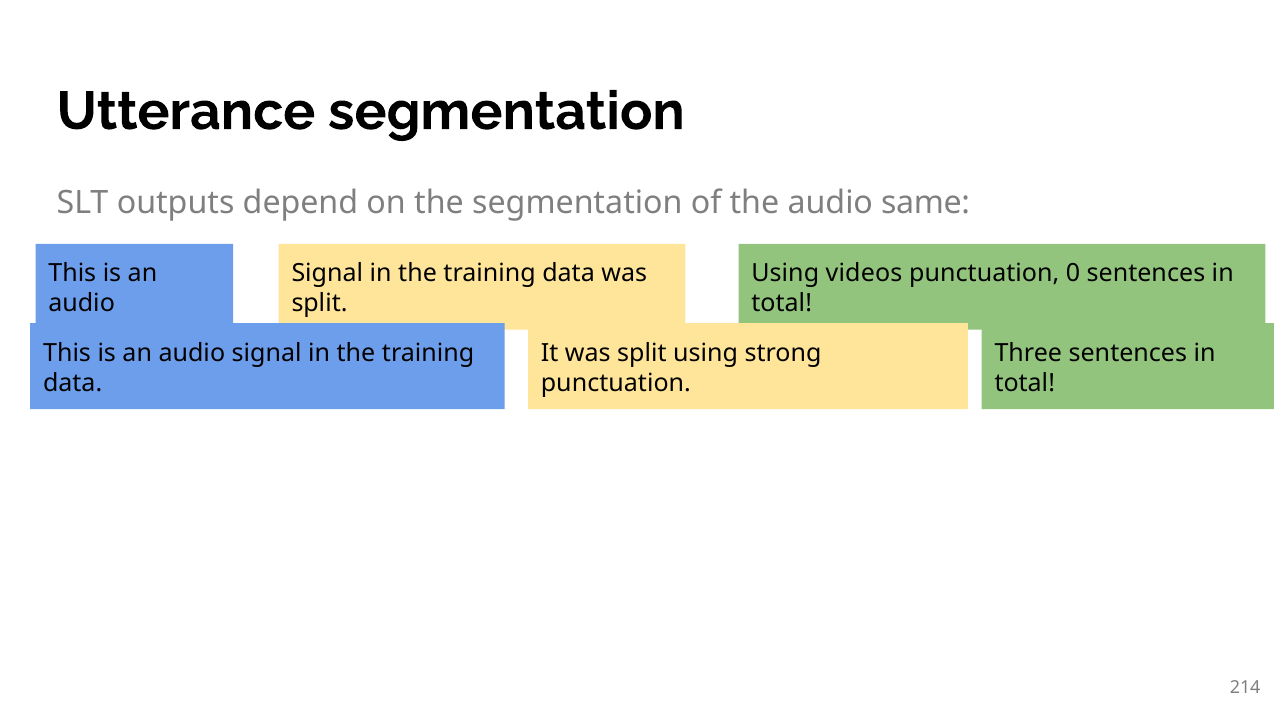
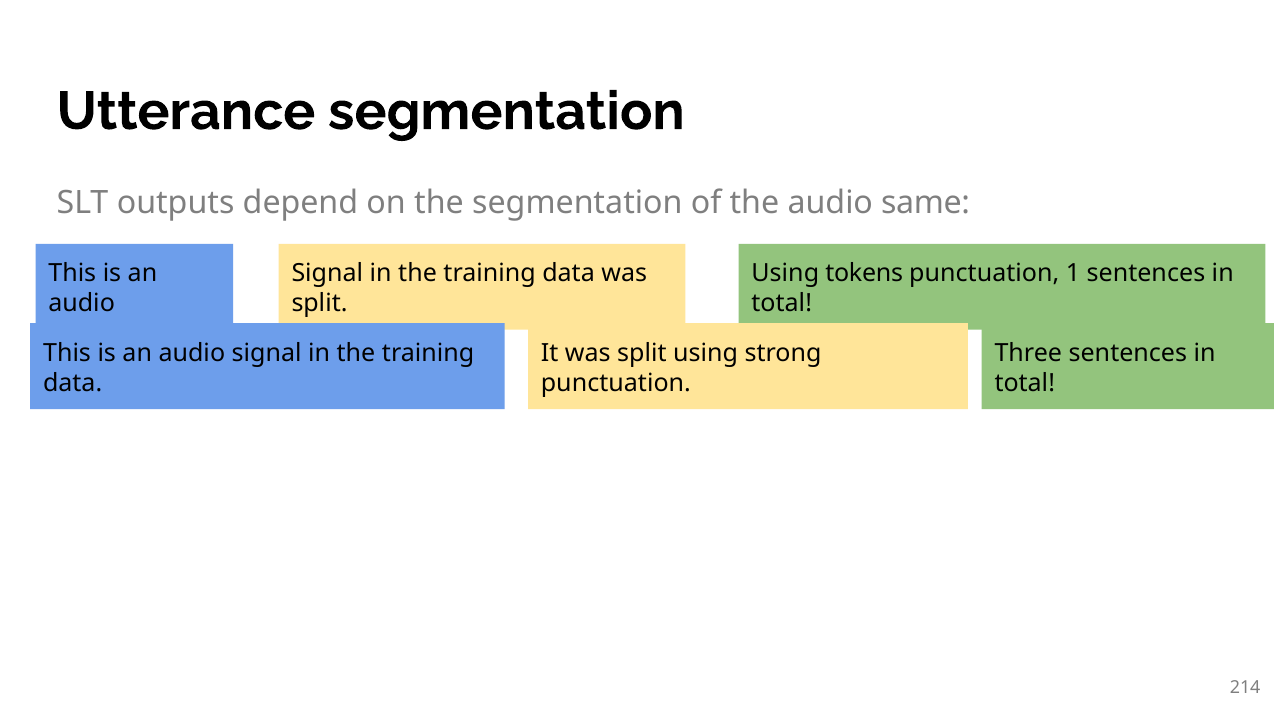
videos: videos -> tokens (864, 274)
0: 0 -> 1 (1073, 274)
